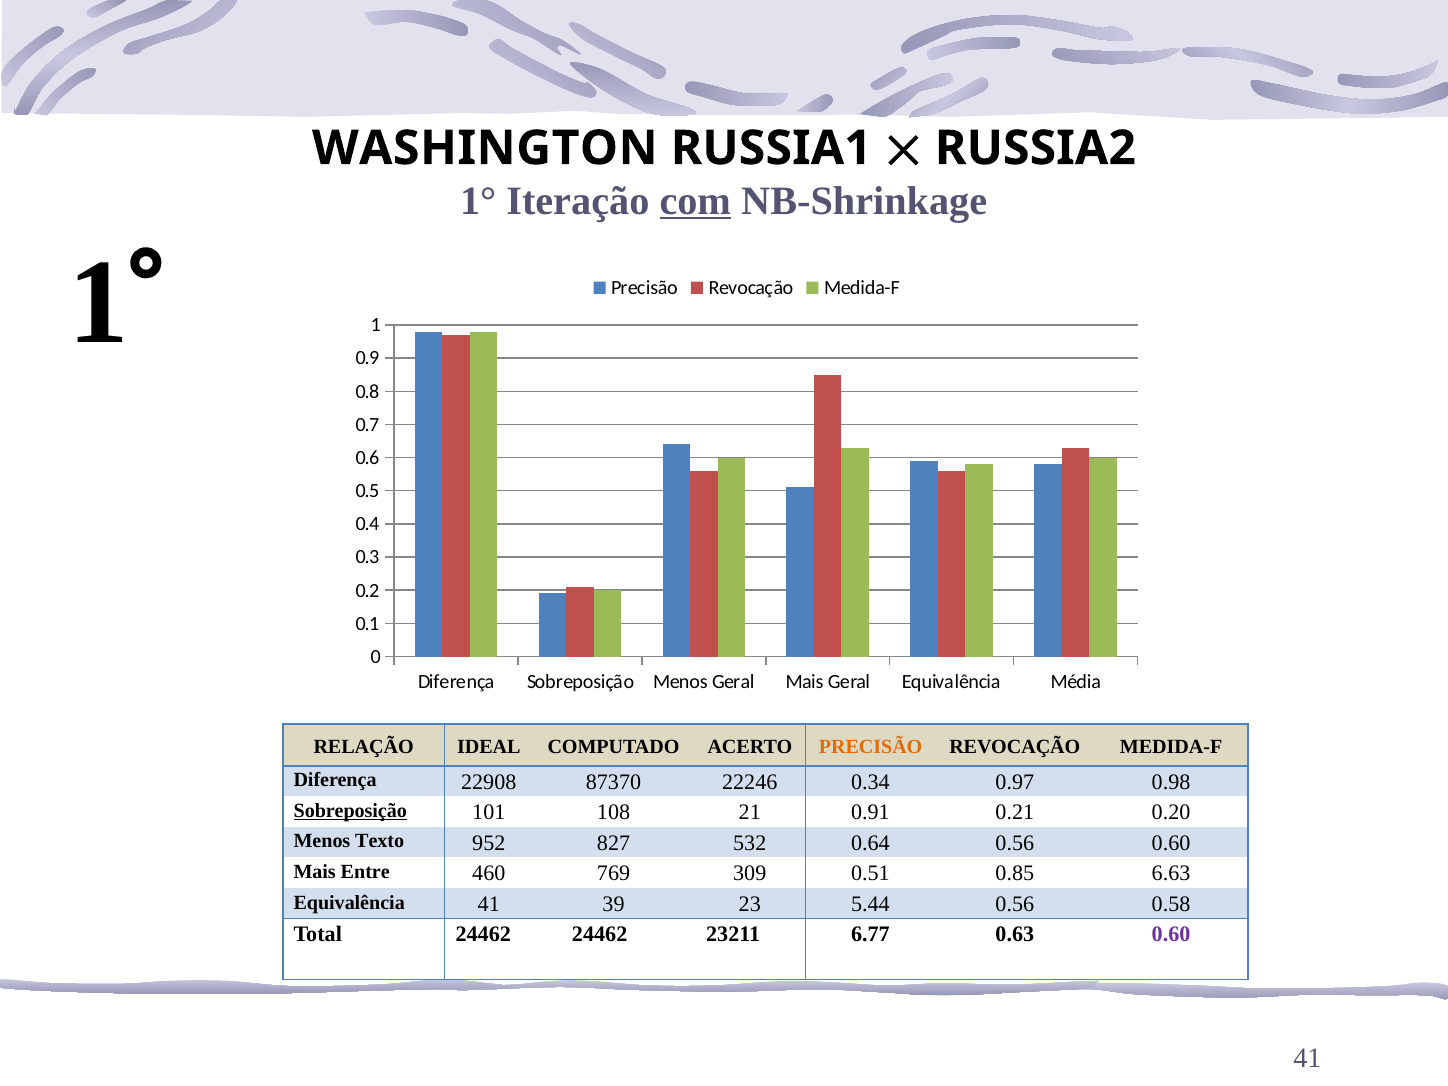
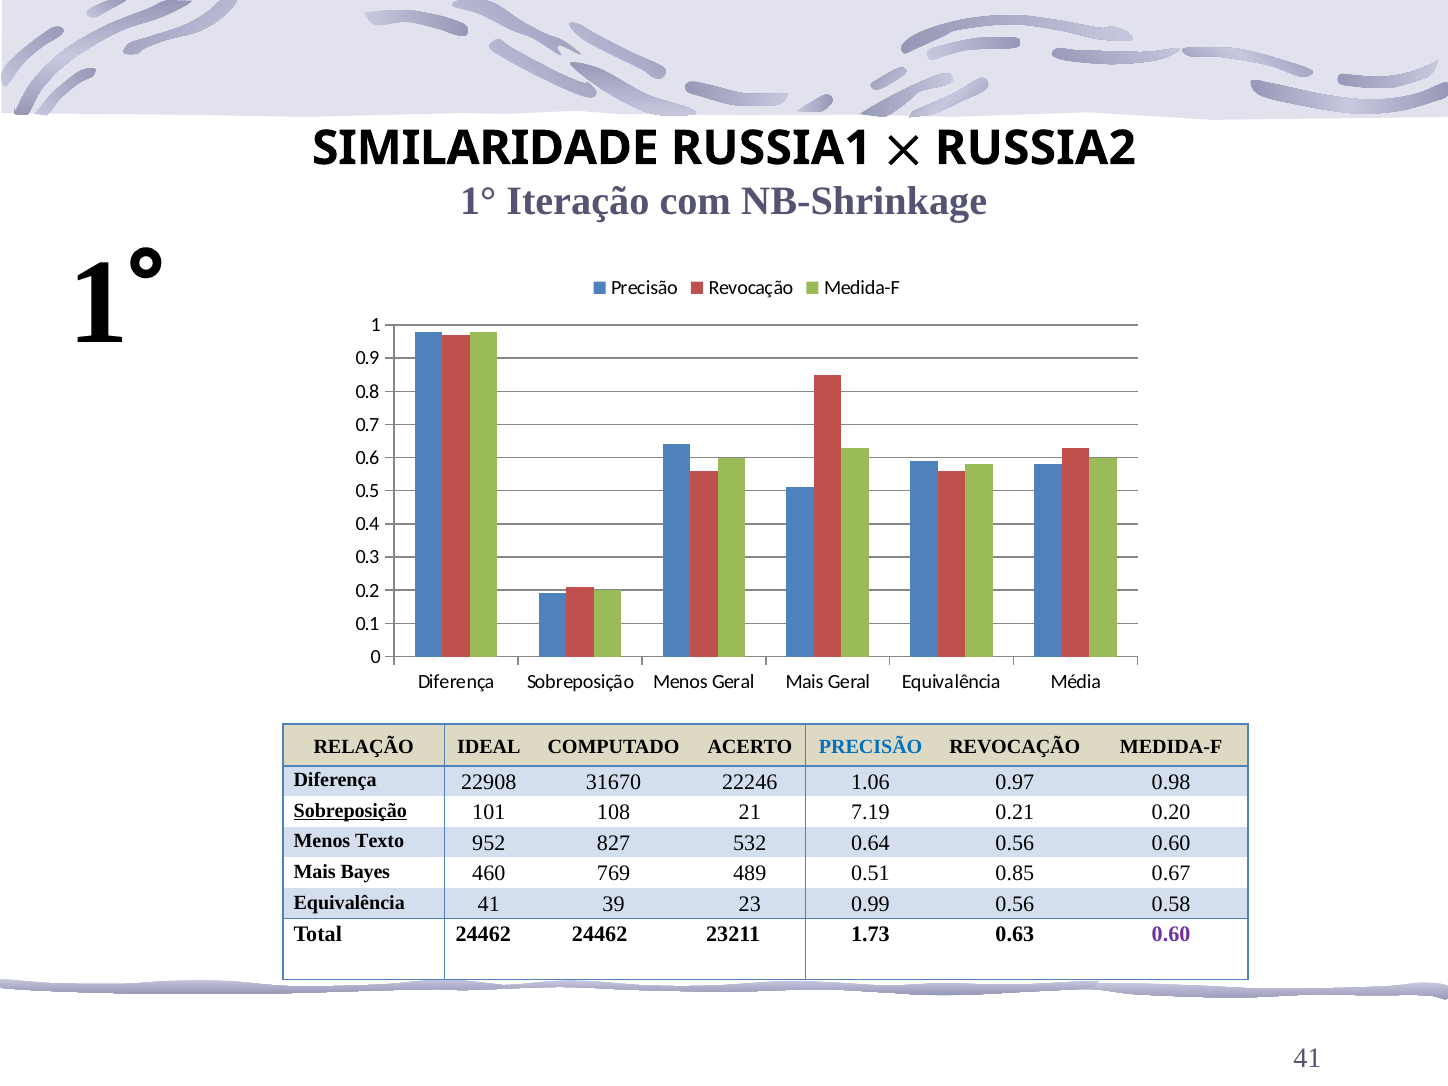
WASHINGTON: WASHINGTON -> SIMILARIDADE (485, 148)
com underline: present -> none (695, 201)
PRECISÃO colour: orange -> blue (871, 747)
87370: 87370 -> 31670 (614, 782)
0.34: 0.34 -> 1.06 (870, 782)
0.91: 0.91 -> 7.19 (870, 812)
Entre: Entre -> Bayes (365, 872)
309: 309 -> 489 (750, 874)
6.63: 6.63 -> 0.67 (1171, 874)
5.44: 5.44 -> 0.99 (870, 904)
6.77: 6.77 -> 1.73 (870, 935)
